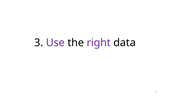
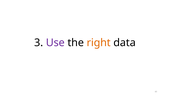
right colour: purple -> orange (99, 42)
